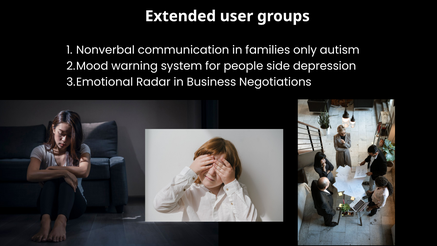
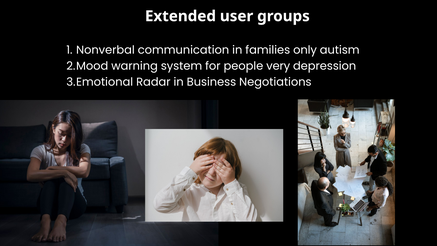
side: side -> very (278, 66)
